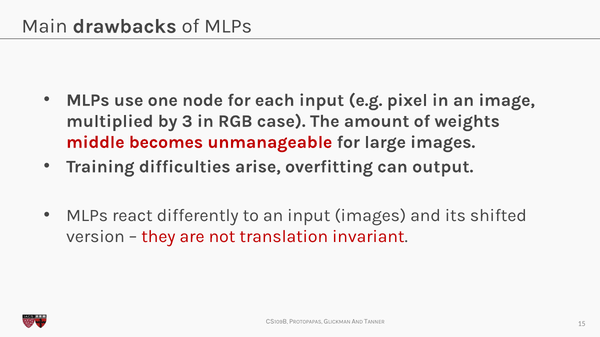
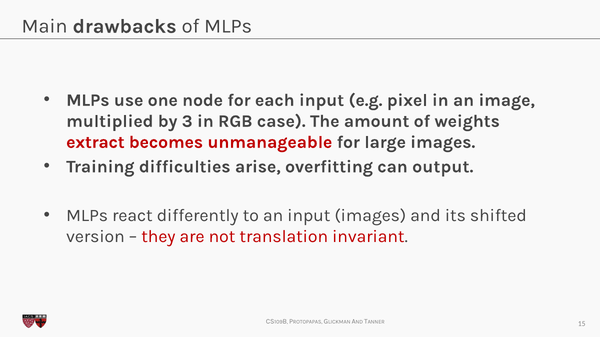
middle: middle -> extract (95, 142)
